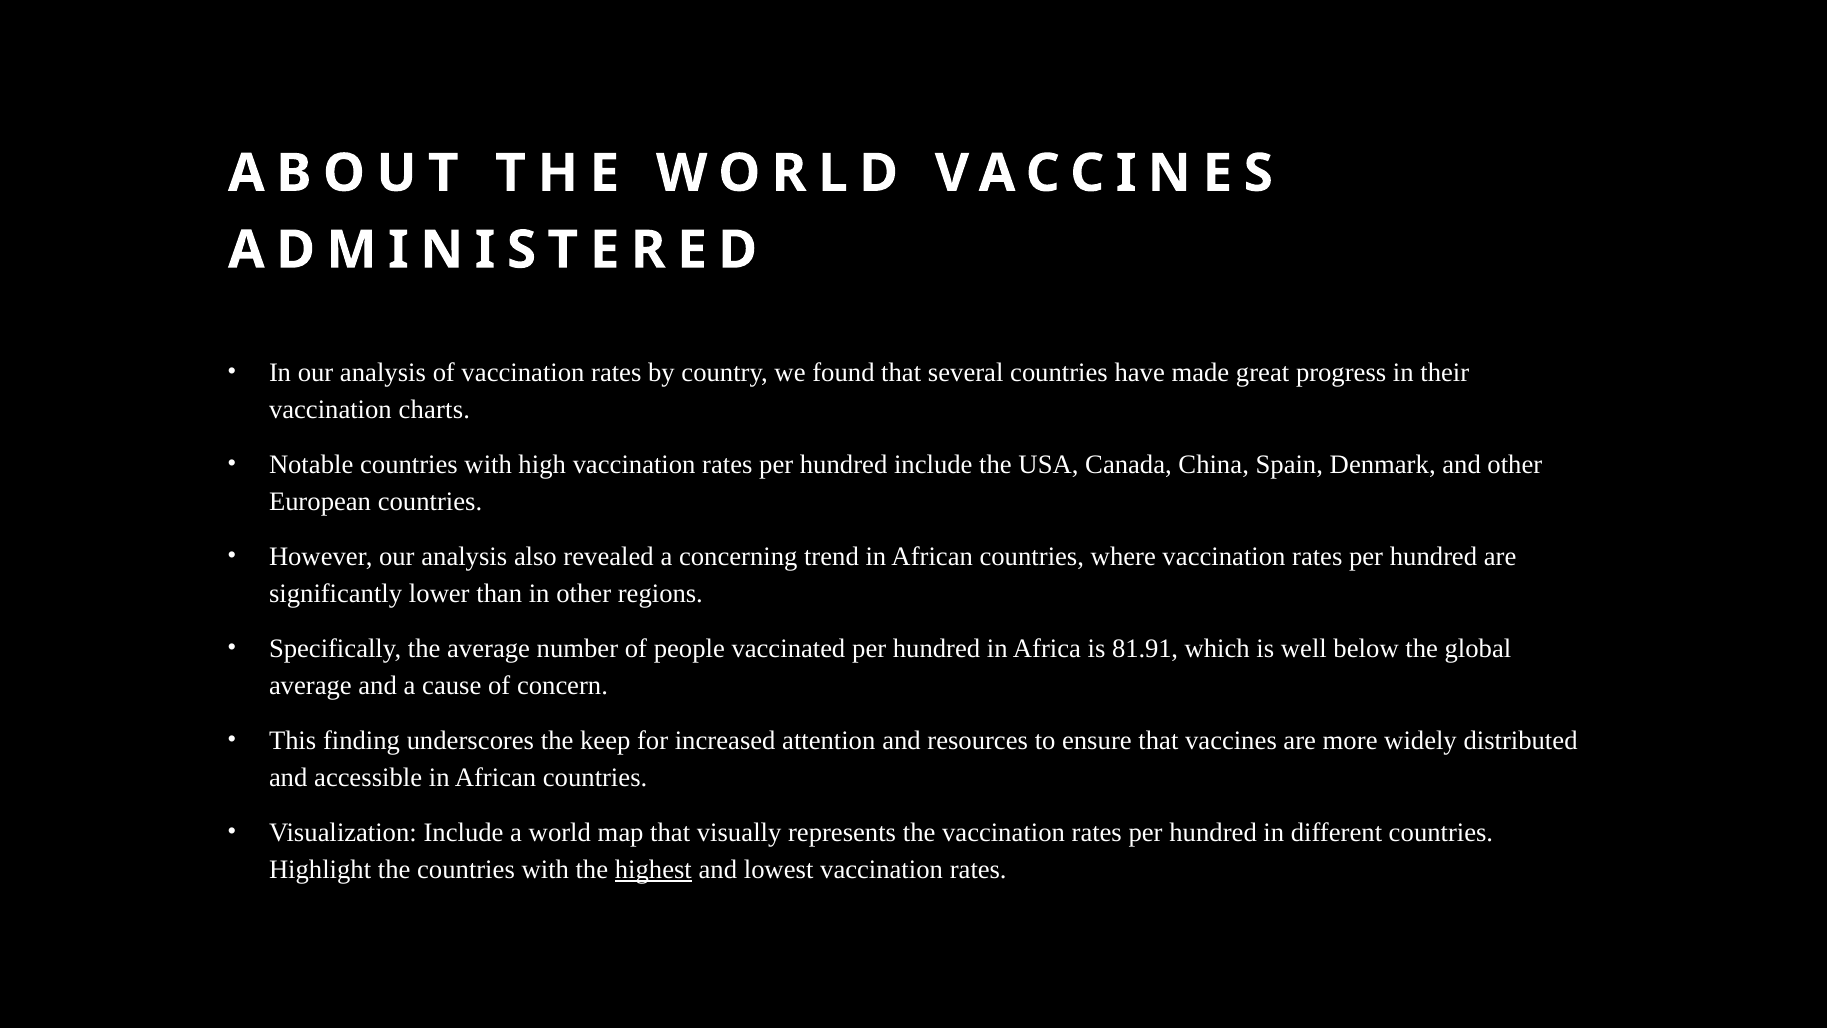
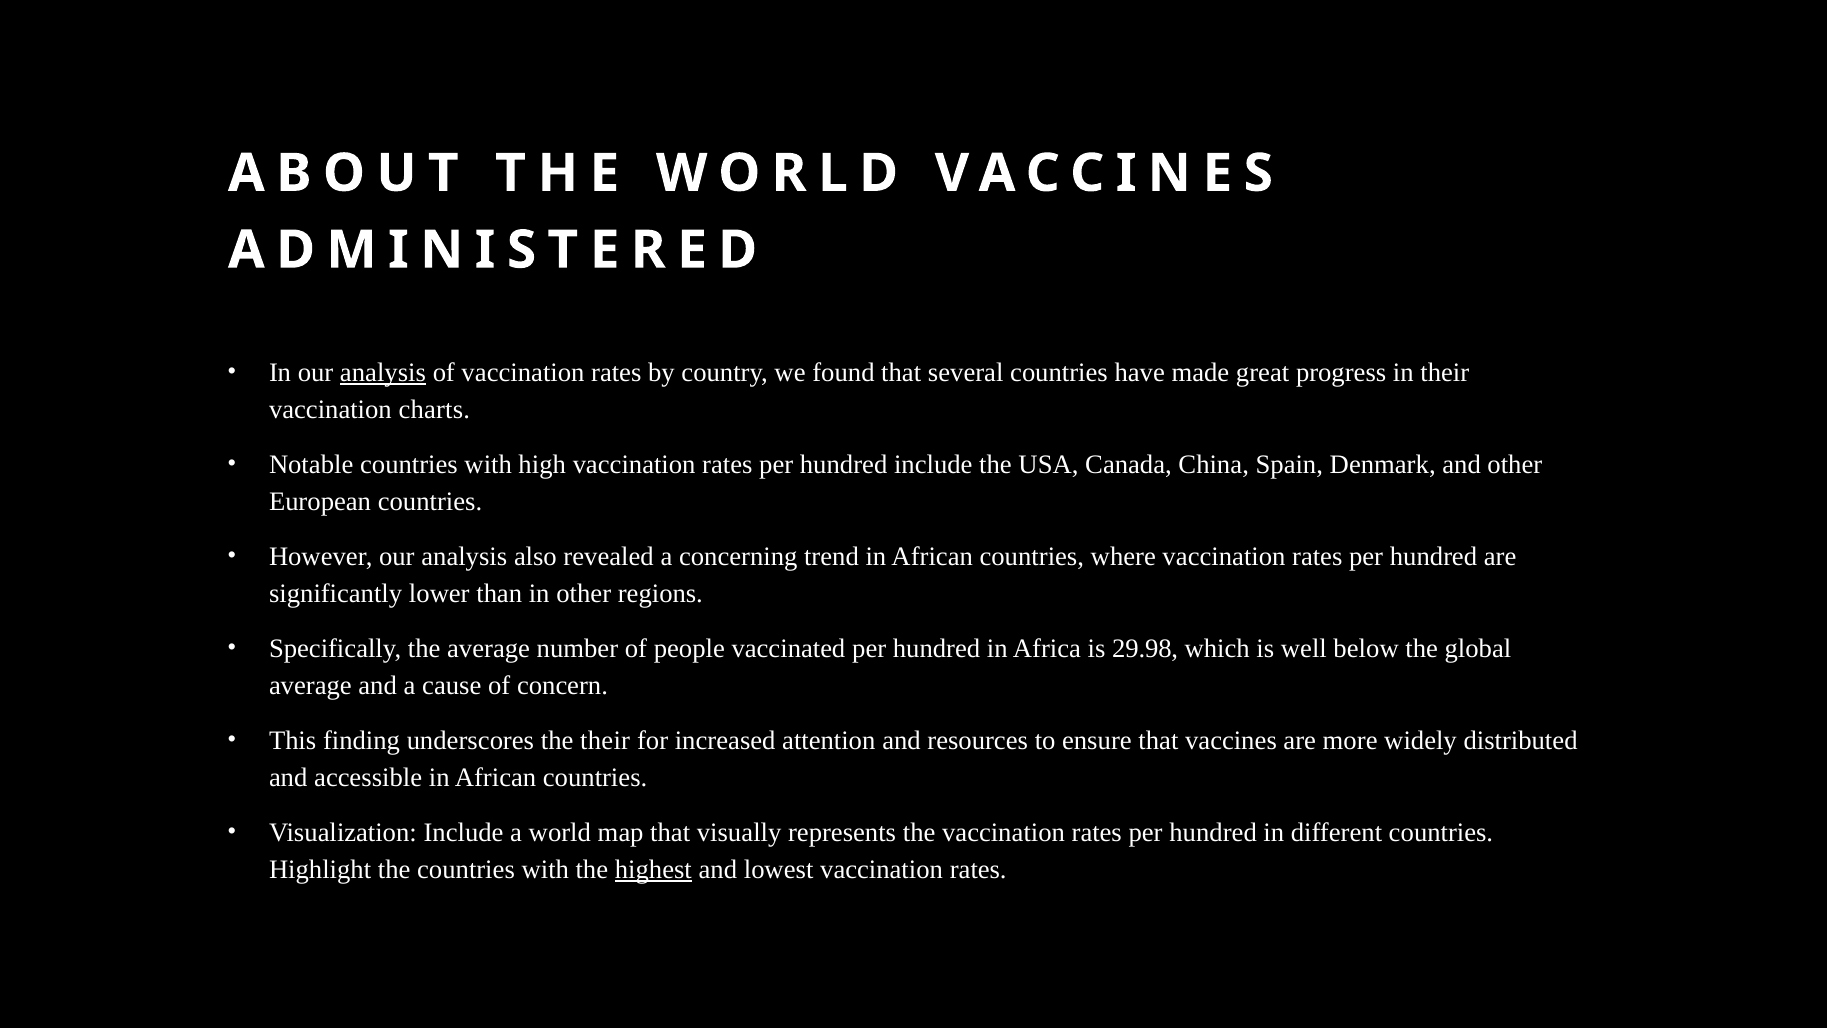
analysis underline: none -> present (383, 373)
81.91: 81.91 -> 29.98 (1145, 648)
the keep: keep -> their (605, 740)
